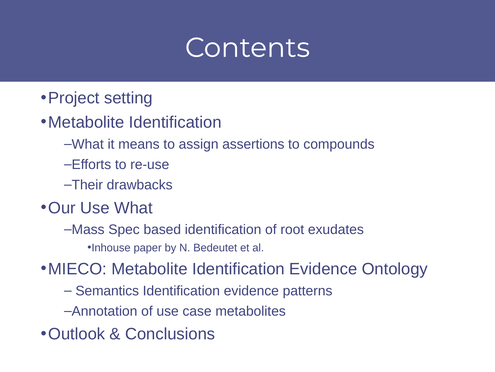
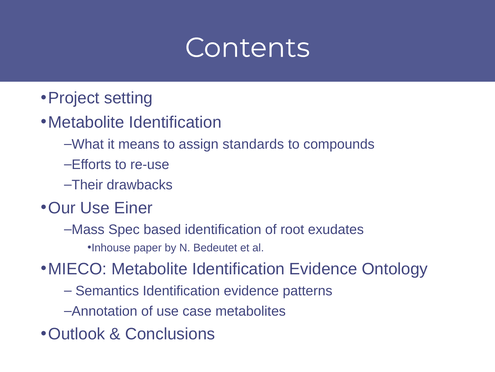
assertions: assertions -> standards (253, 144)
Use What: What -> Einer (133, 207)
